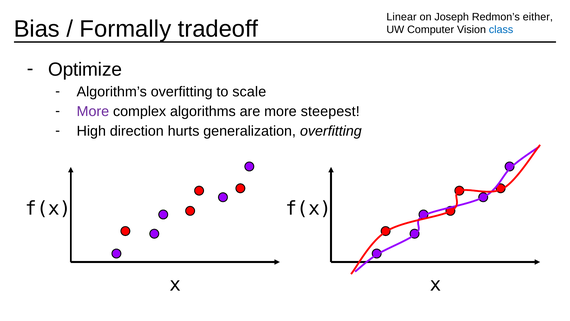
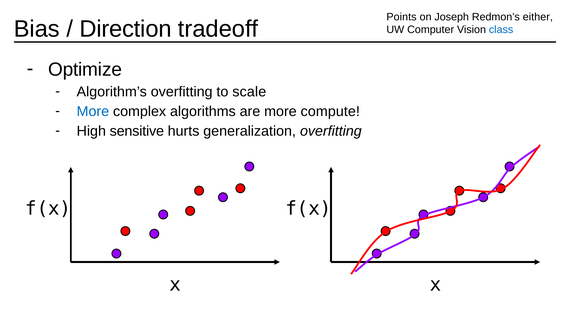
Linear: Linear -> Points (402, 17)
Formally: Formally -> Direction (126, 29)
More colour: purple -> blue (93, 111)
steepest: steepest -> compute (330, 111)
direction: direction -> sensitive (137, 131)
